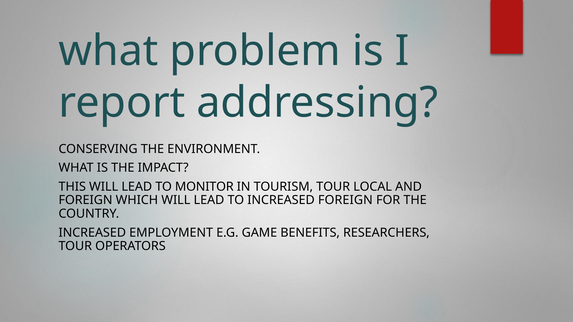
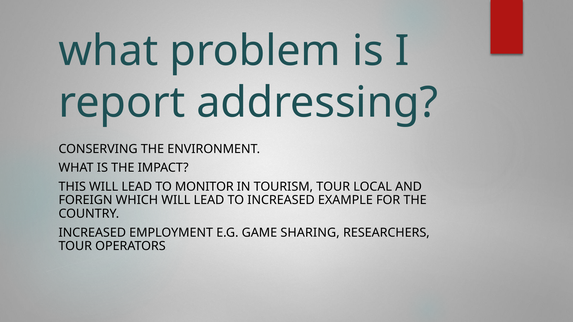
INCREASED FOREIGN: FOREIGN -> EXAMPLE (345, 200)
BENEFITS: BENEFITS -> SHARING (310, 233)
